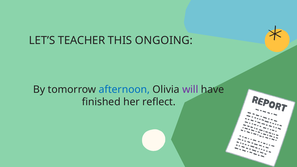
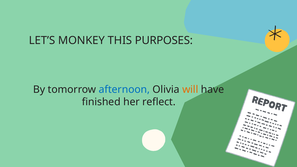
TEACHER: TEACHER -> MONKEY (81, 41)
ONGOING: ONGOING -> PURPOSES (164, 41)
will colour: purple -> orange (190, 90)
